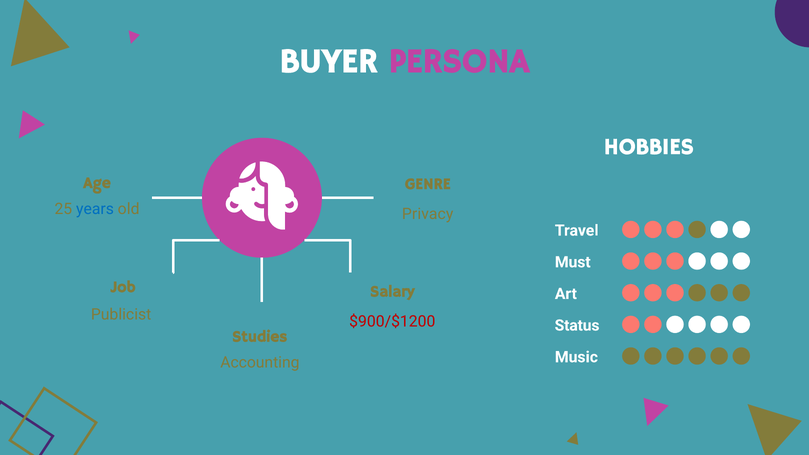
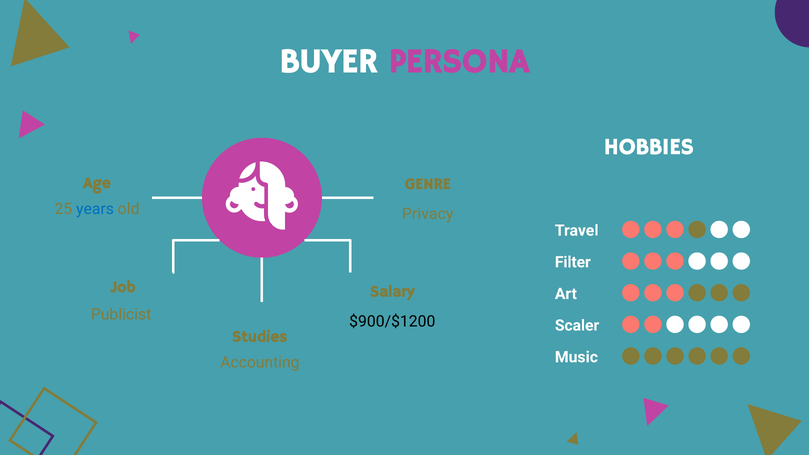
Must: Must -> Filter (573, 262)
$900/$1200 colour: red -> black (392, 321)
Status: Status -> Scaler (577, 325)
